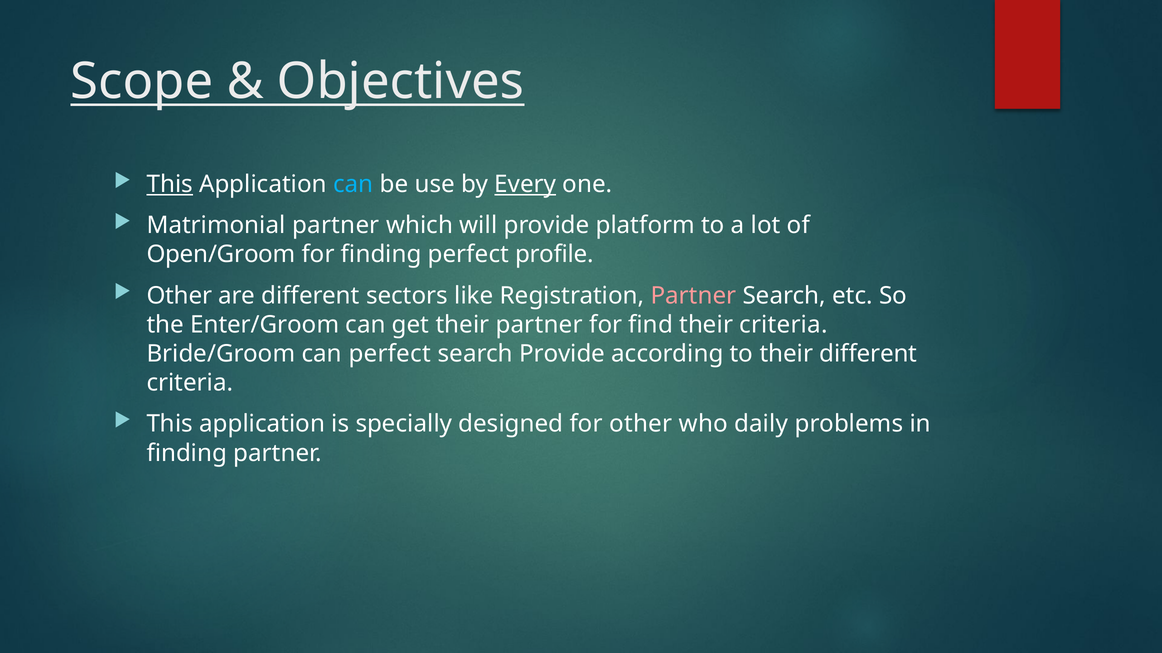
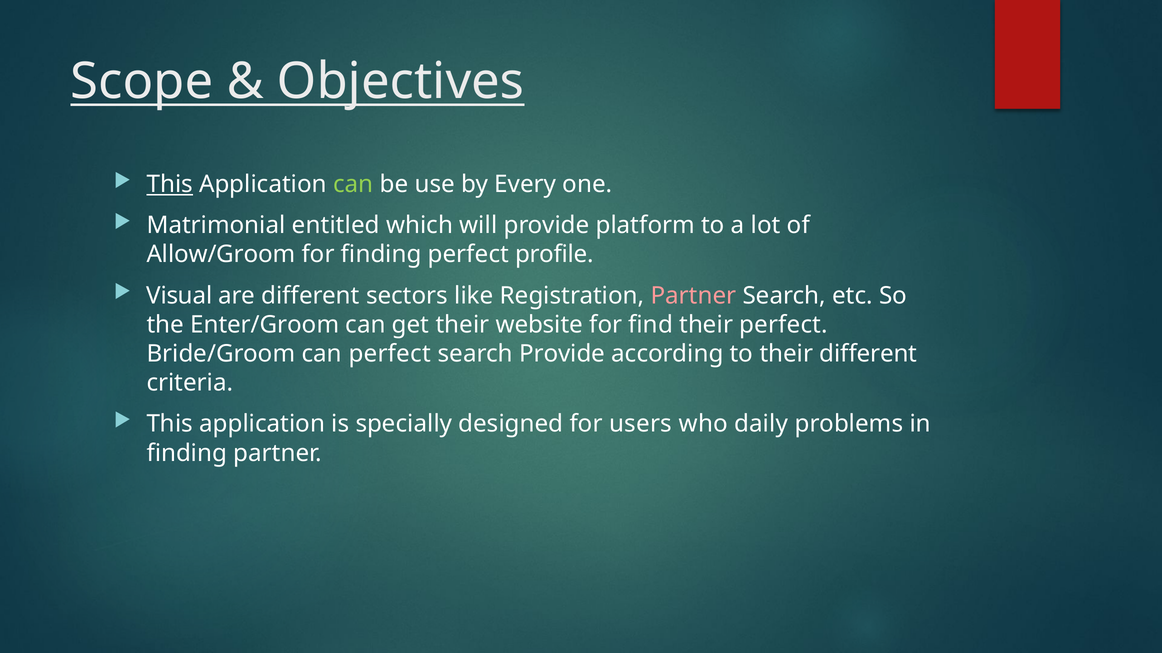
can colour: light blue -> light green (353, 184)
Every underline: present -> none (525, 184)
Matrimonial partner: partner -> entitled (336, 226)
Open/Groom: Open/Groom -> Allow/Groom (221, 255)
Other: Other -> Visual (179, 296)
their partner: partner -> website (539, 325)
their criteria: criteria -> perfect (783, 325)
for other: other -> users (641, 424)
